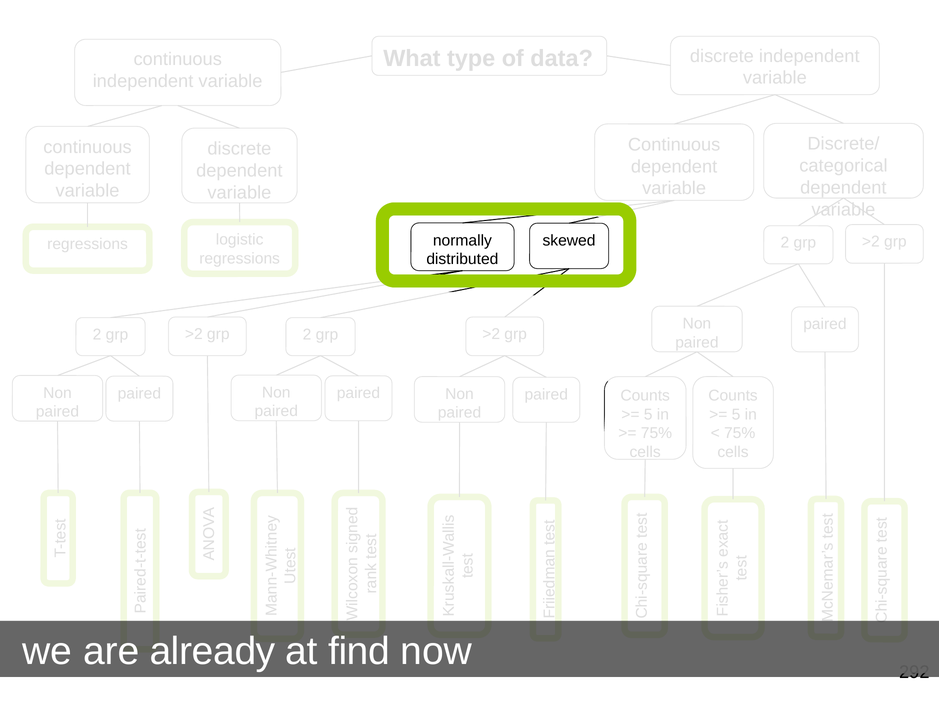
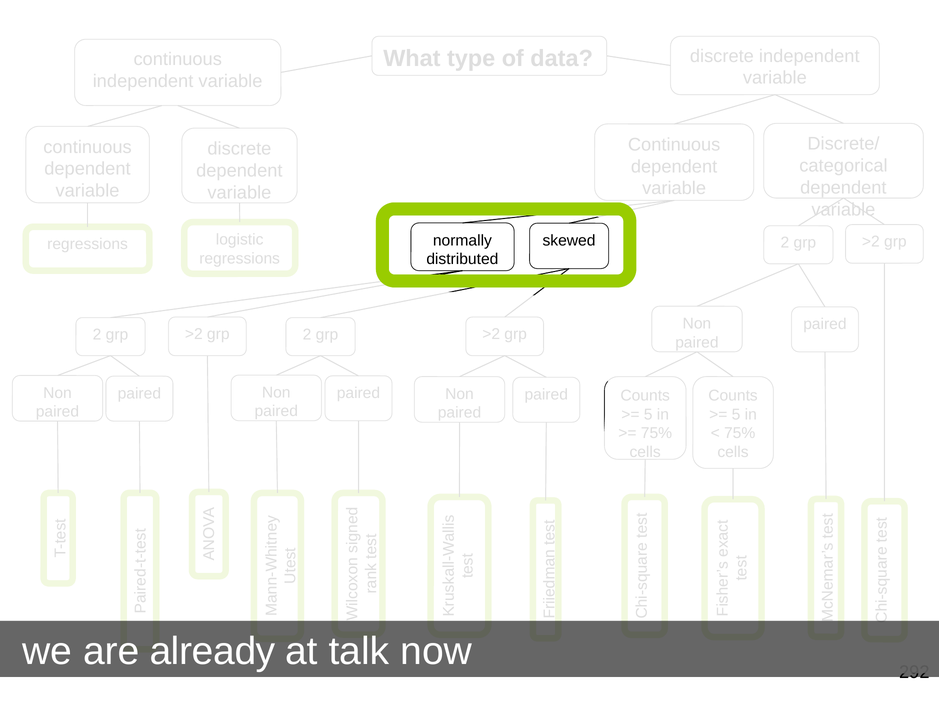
find: find -> talk (359, 652)
